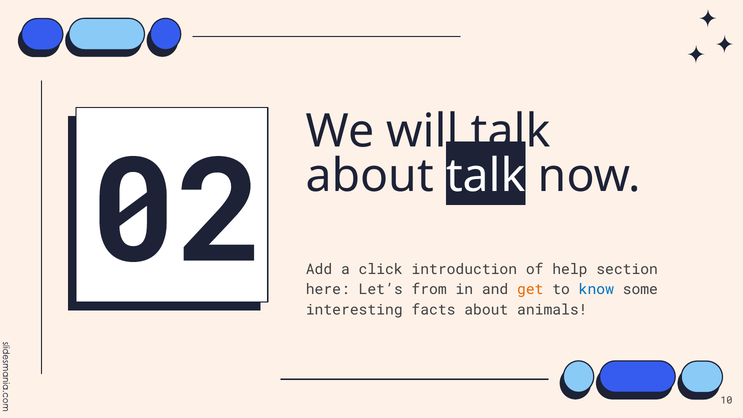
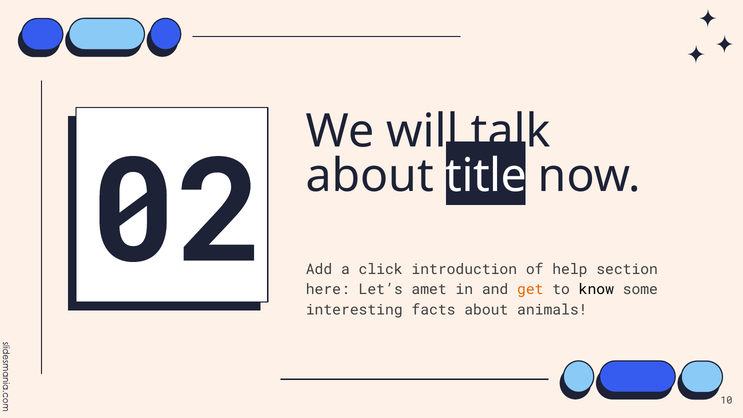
about talk: talk -> title (486, 176)
from: from -> amet (429, 289)
know colour: blue -> black (596, 289)
